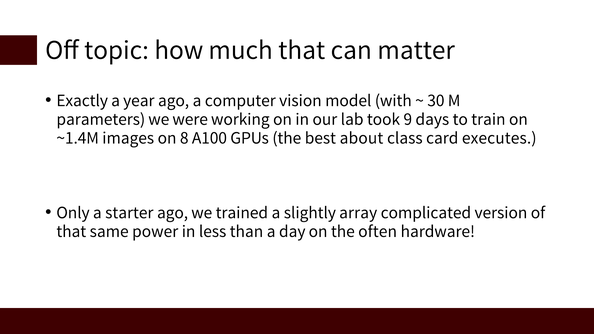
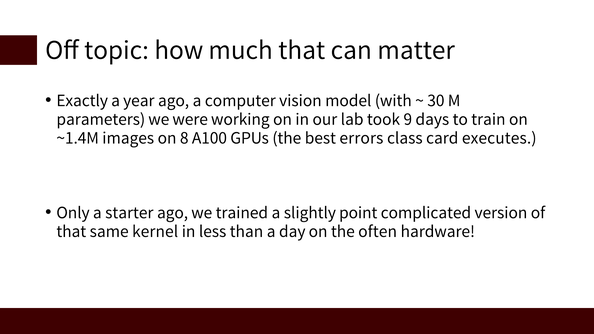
about: about -> errors (361, 138)
array: array -> point (358, 213)
power: power -> kernel (155, 231)
